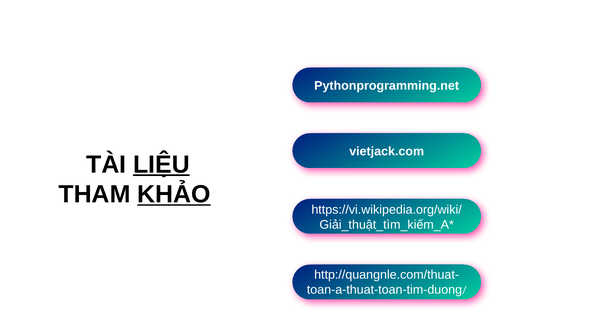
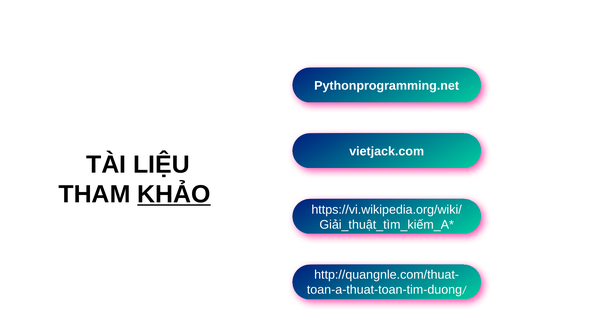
LIỆU underline: present -> none (161, 165)
